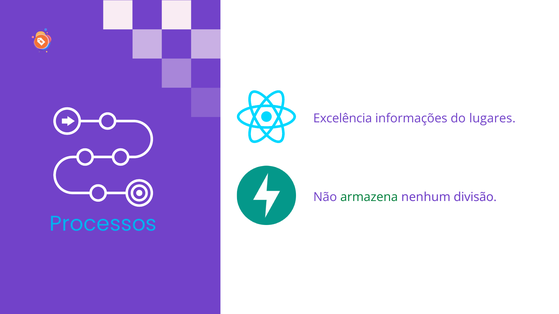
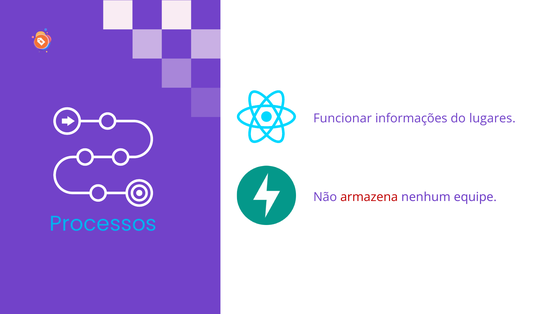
Excelência: Excelência -> Funcionar (343, 119)
armazena colour: green -> red (369, 197)
divisão: divisão -> equipe (474, 197)
